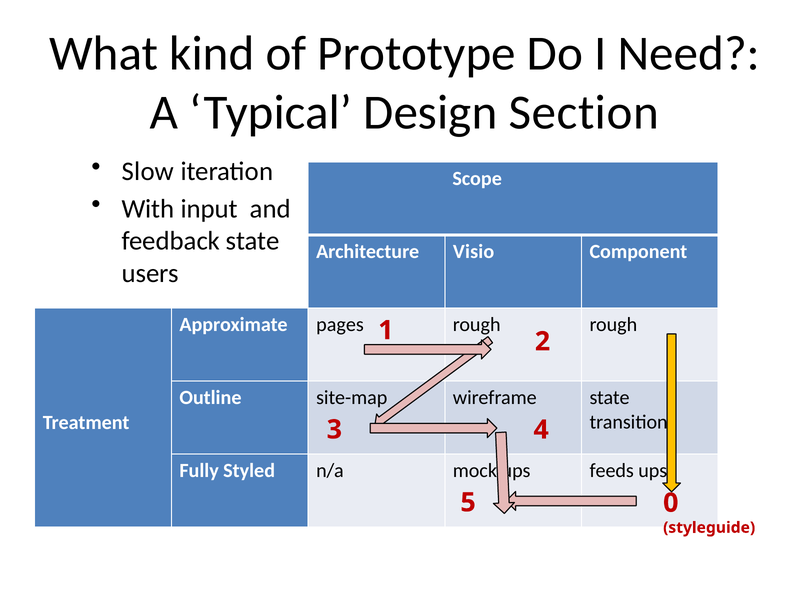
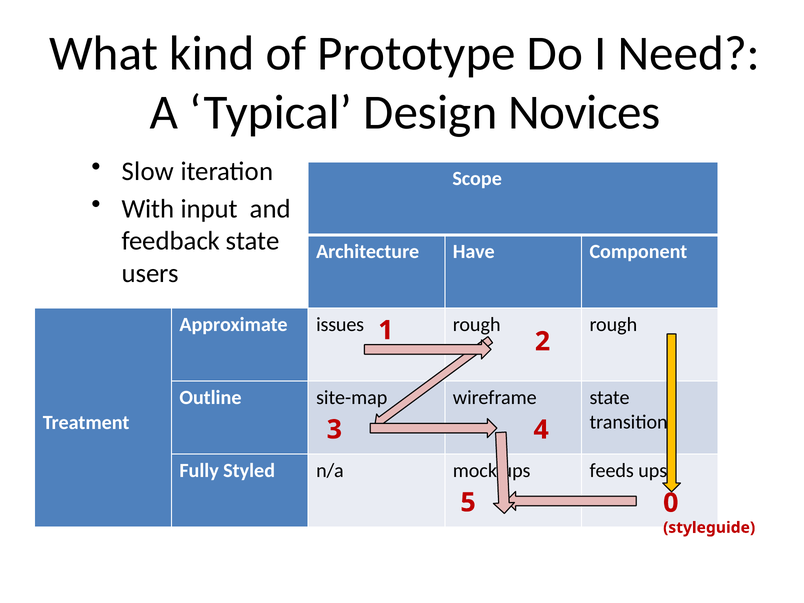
Section: Section -> Novices (584, 112)
Visio: Visio -> Have (474, 252)
pages: pages -> issues (340, 325)
